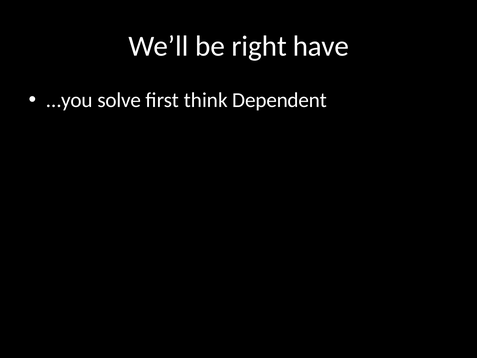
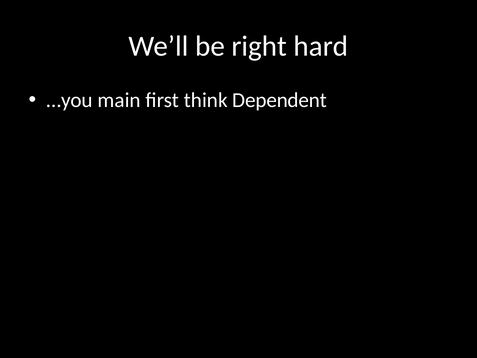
have: have -> hard (321, 46)
solve: solve -> main (119, 100)
